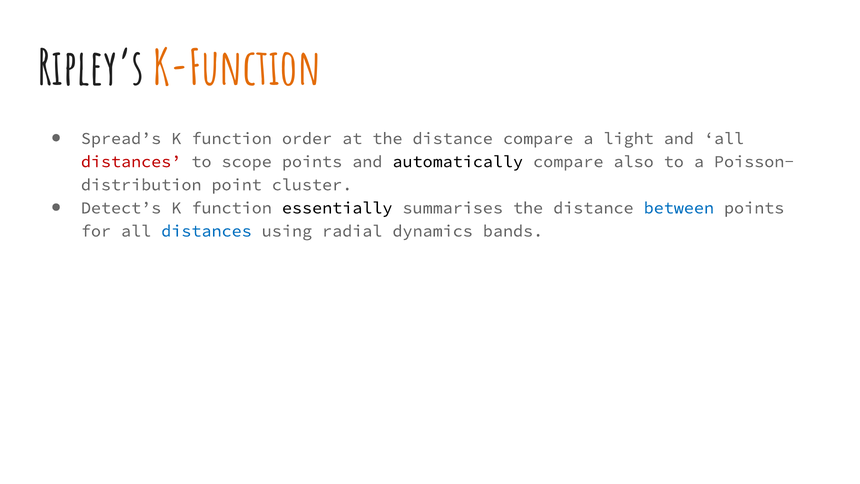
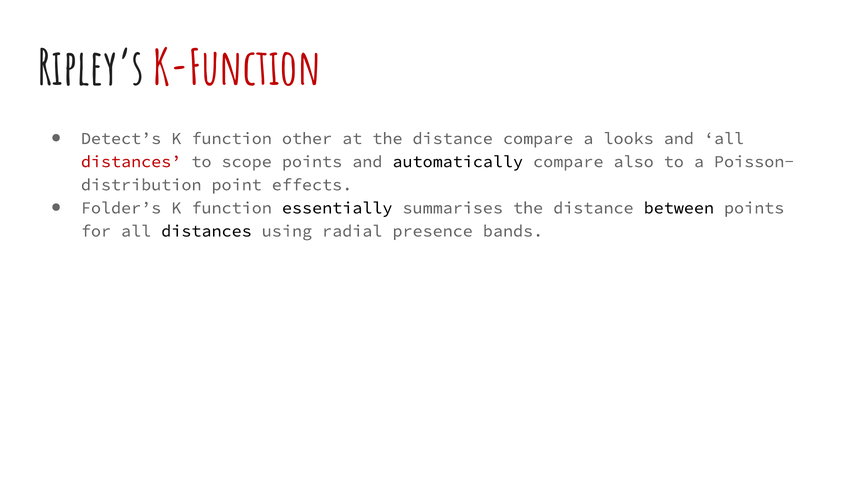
K-Function colour: orange -> red (237, 69)
Spread’s: Spread’s -> Detect’s (121, 138)
order: order -> other (307, 138)
light: light -> looks (629, 138)
cluster: cluster -> effects (312, 185)
Detect’s: Detect’s -> Folder’s (121, 208)
between colour: blue -> black (679, 208)
distances colour: blue -> black (206, 231)
dynamics: dynamics -> presence (433, 231)
